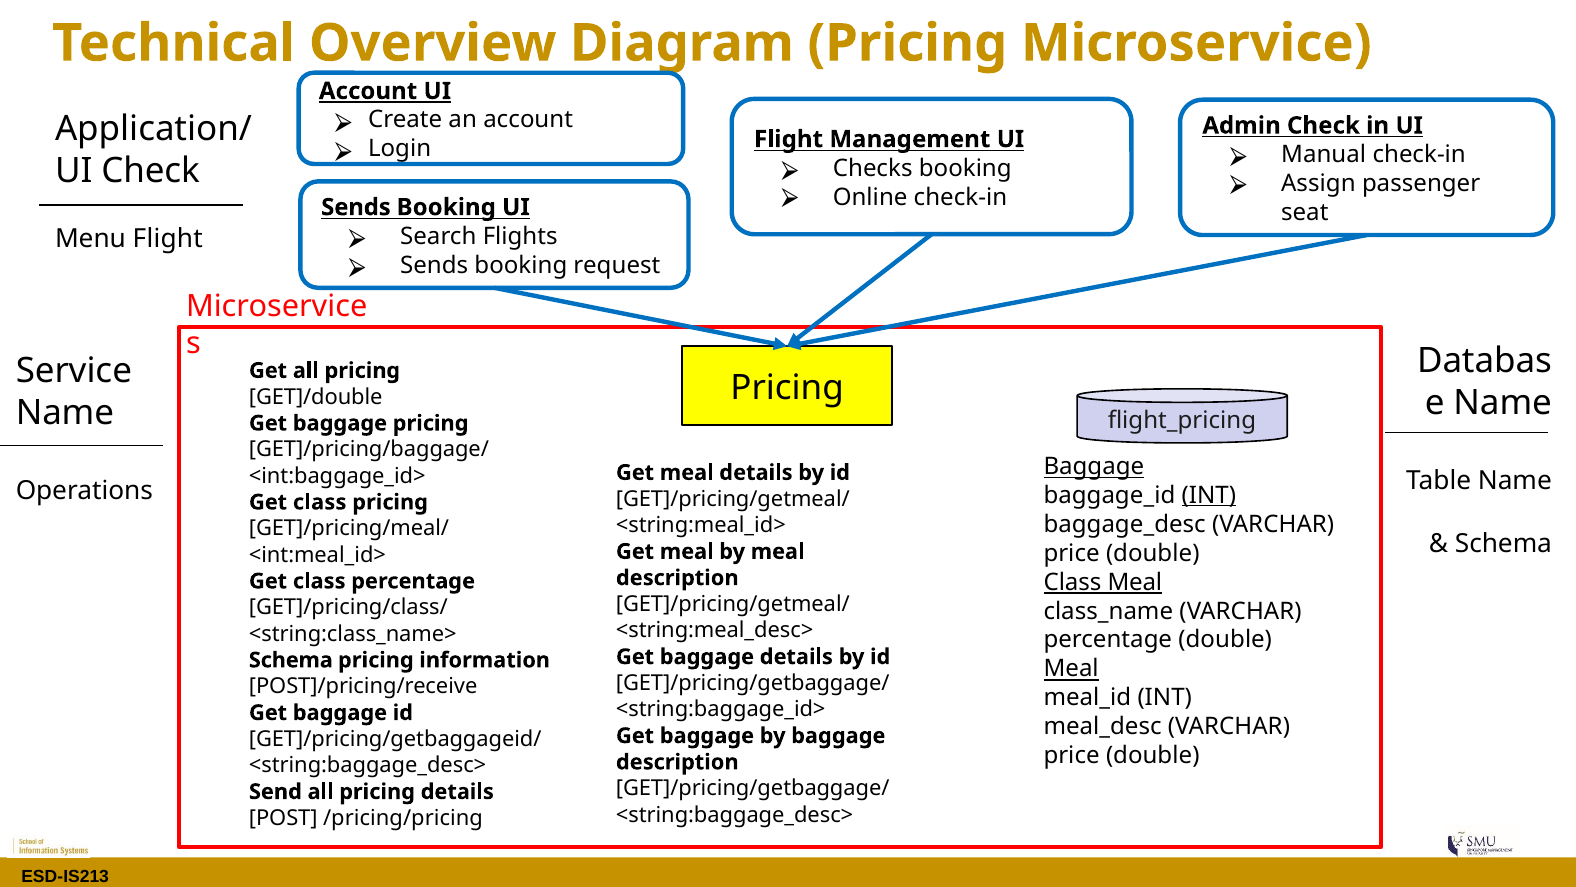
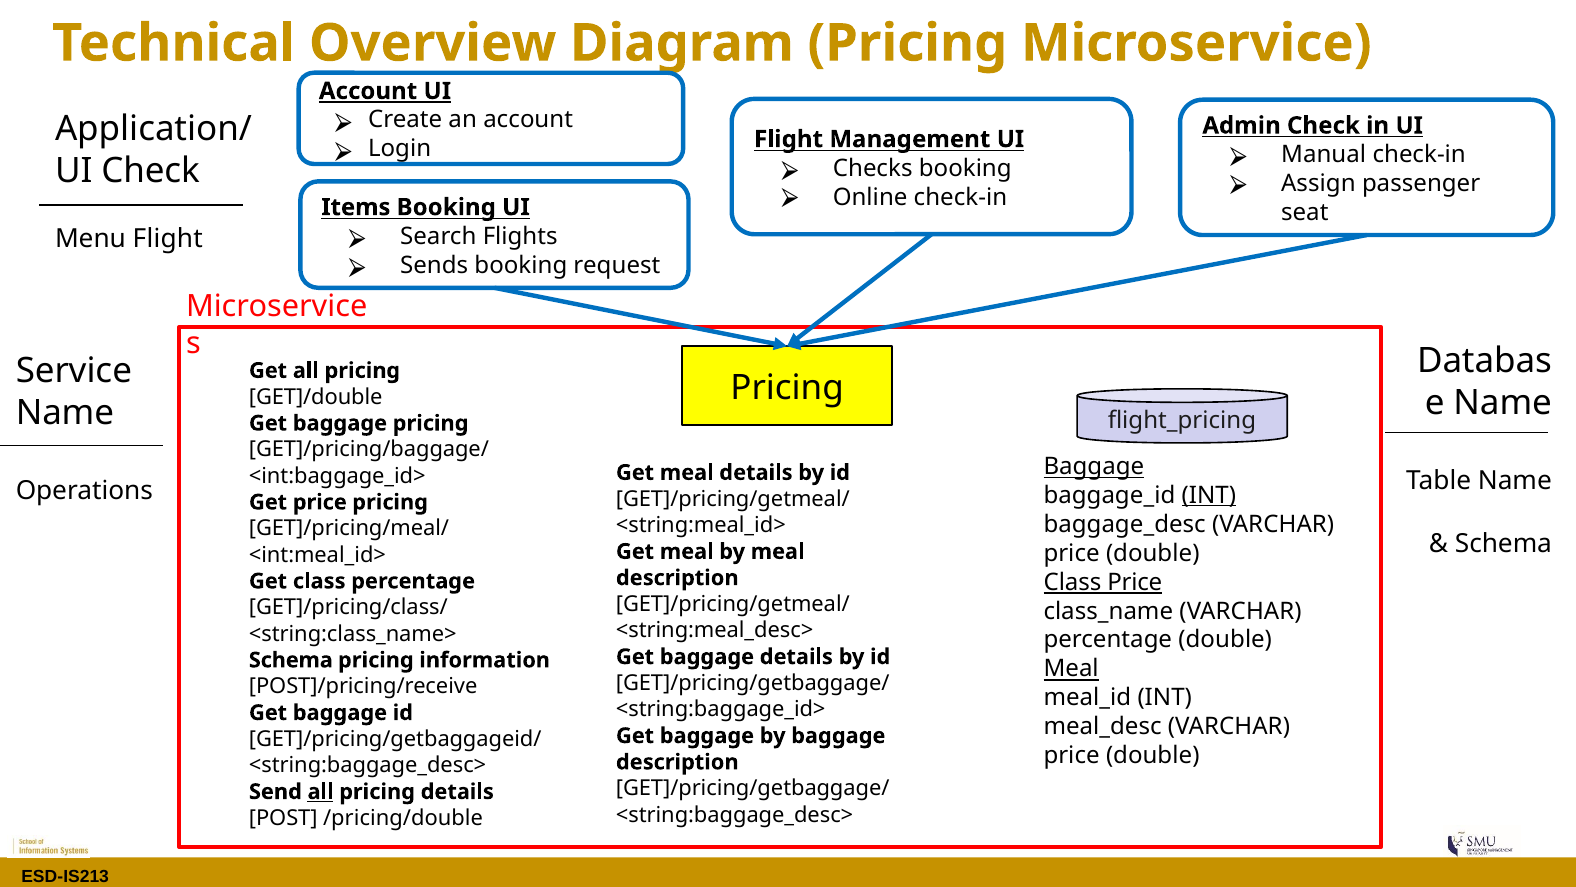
Sends: Sends -> Items (356, 207)
class: class -> price (320, 502)
Class Meal: Meal -> Price (1135, 582)
all underline: none -> present (321, 791)
/pricing/pricing: /pricing/pricing -> /pricing/double (403, 818)
